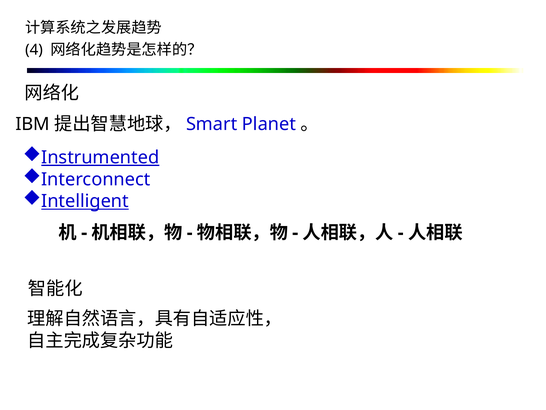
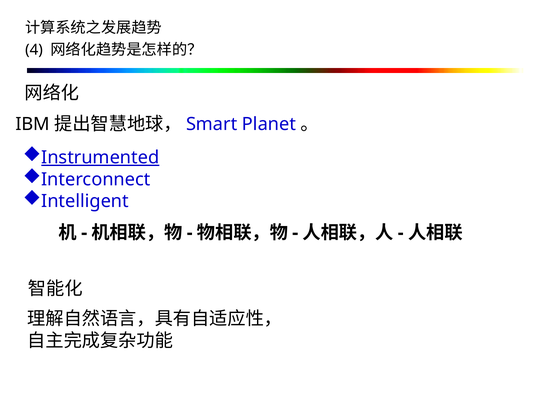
Intelligent underline: present -> none (85, 201)
